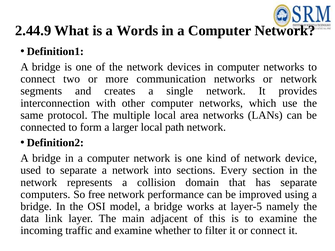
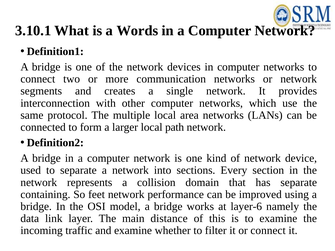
2.44.9: 2.44.9 -> 3.10.1 (33, 31)
computers: computers -> containing (45, 195)
free: free -> feet (97, 195)
layer-5: layer-5 -> layer-6 (246, 207)
adjacent: adjacent -> distance (169, 219)
